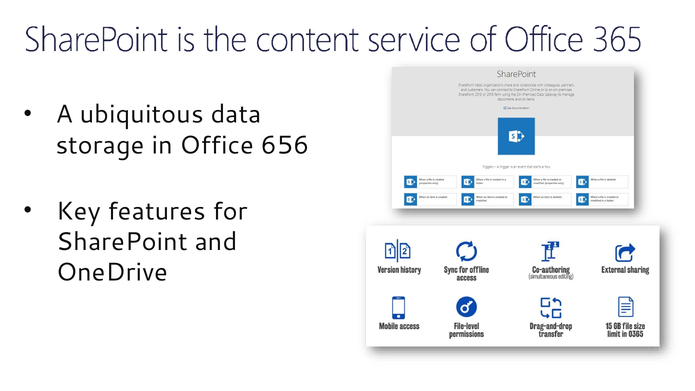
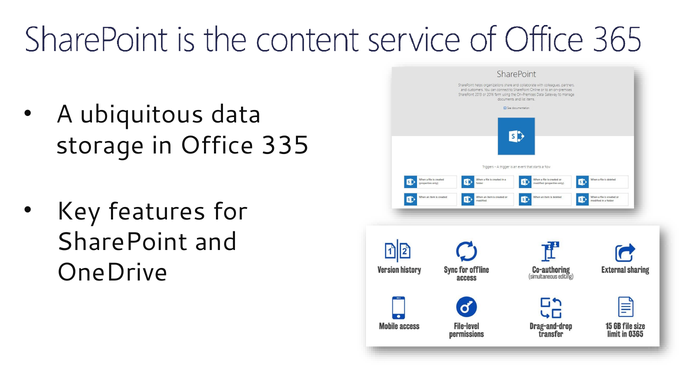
656: 656 -> 335 (285, 145)
